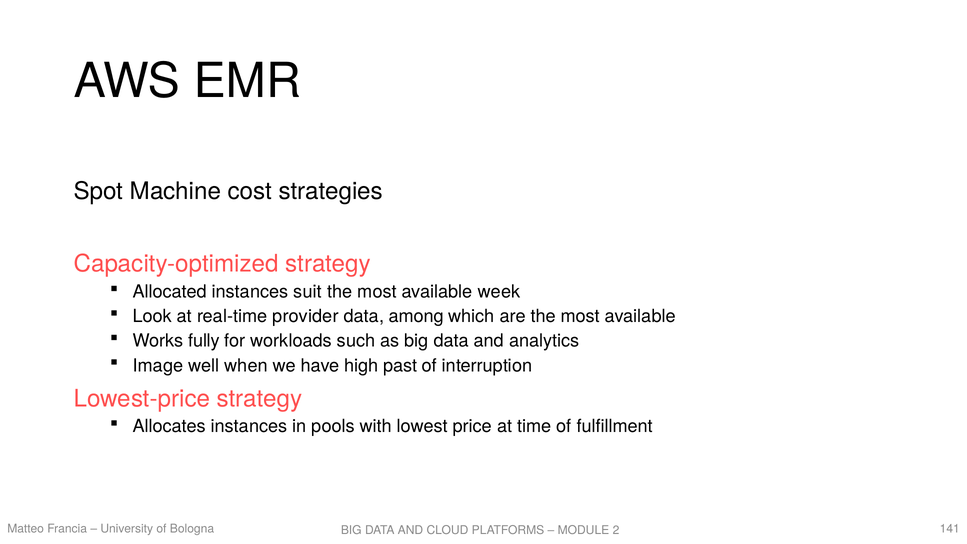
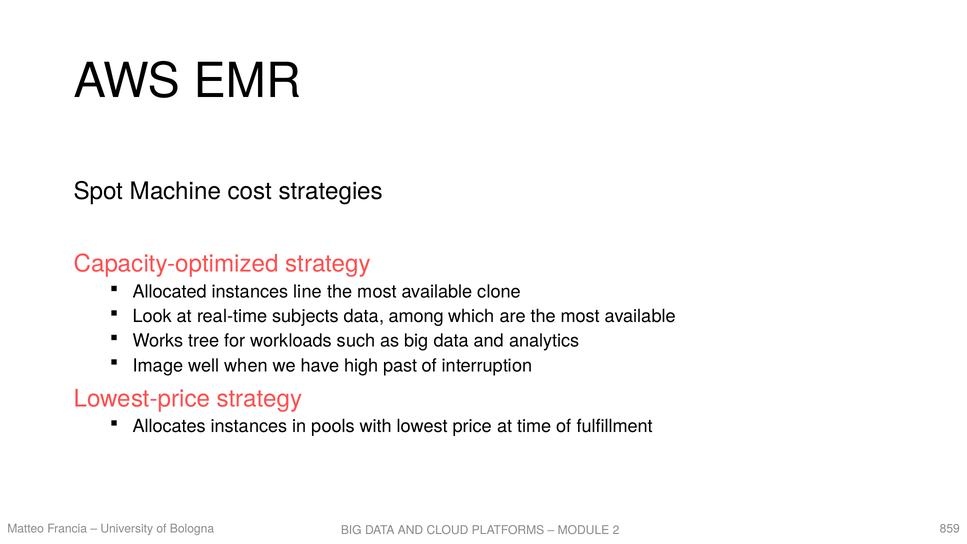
suit: suit -> line (308, 292)
week: week -> clone (499, 292)
provider: provider -> subjects (306, 316)
fully: fully -> tree (204, 341)
141: 141 -> 859 (950, 529)
